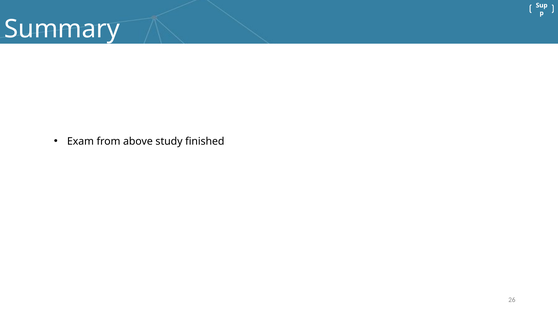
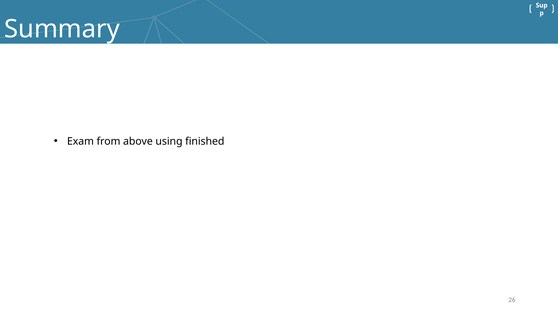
study: study -> using (169, 141)
